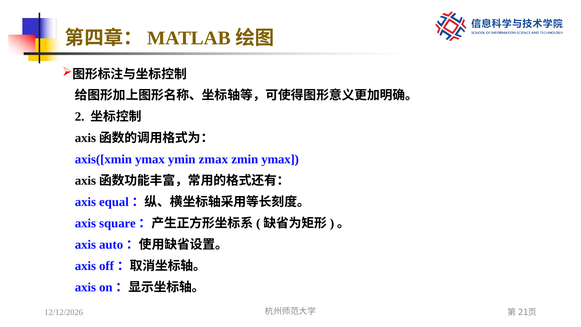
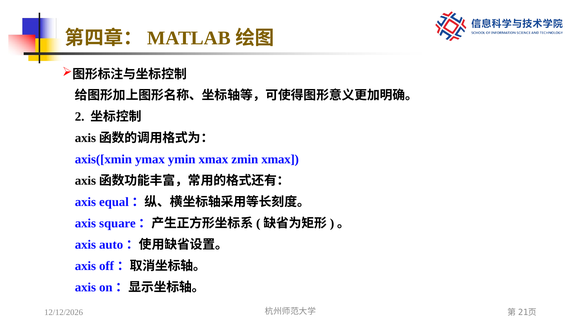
ymin zmax: zmax -> xmax (213, 159)
zmin ymax: ymax -> xmax (280, 159)
